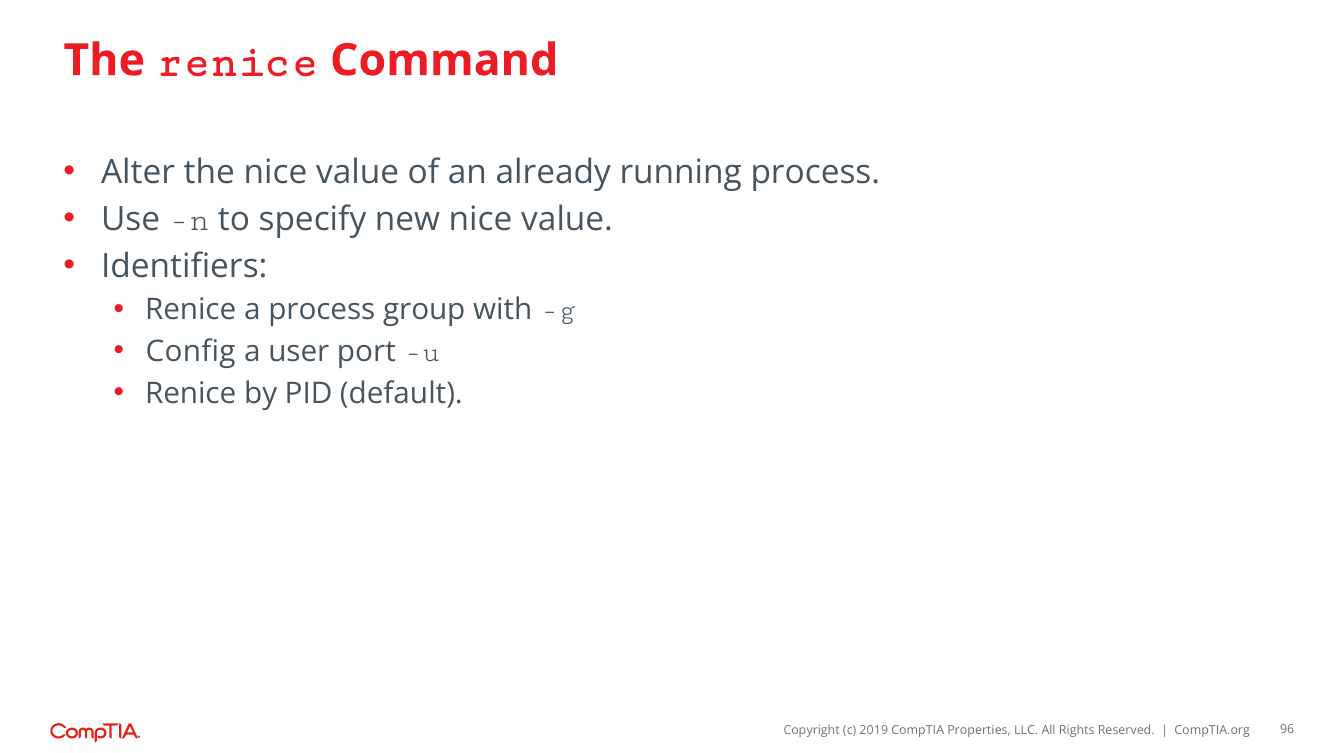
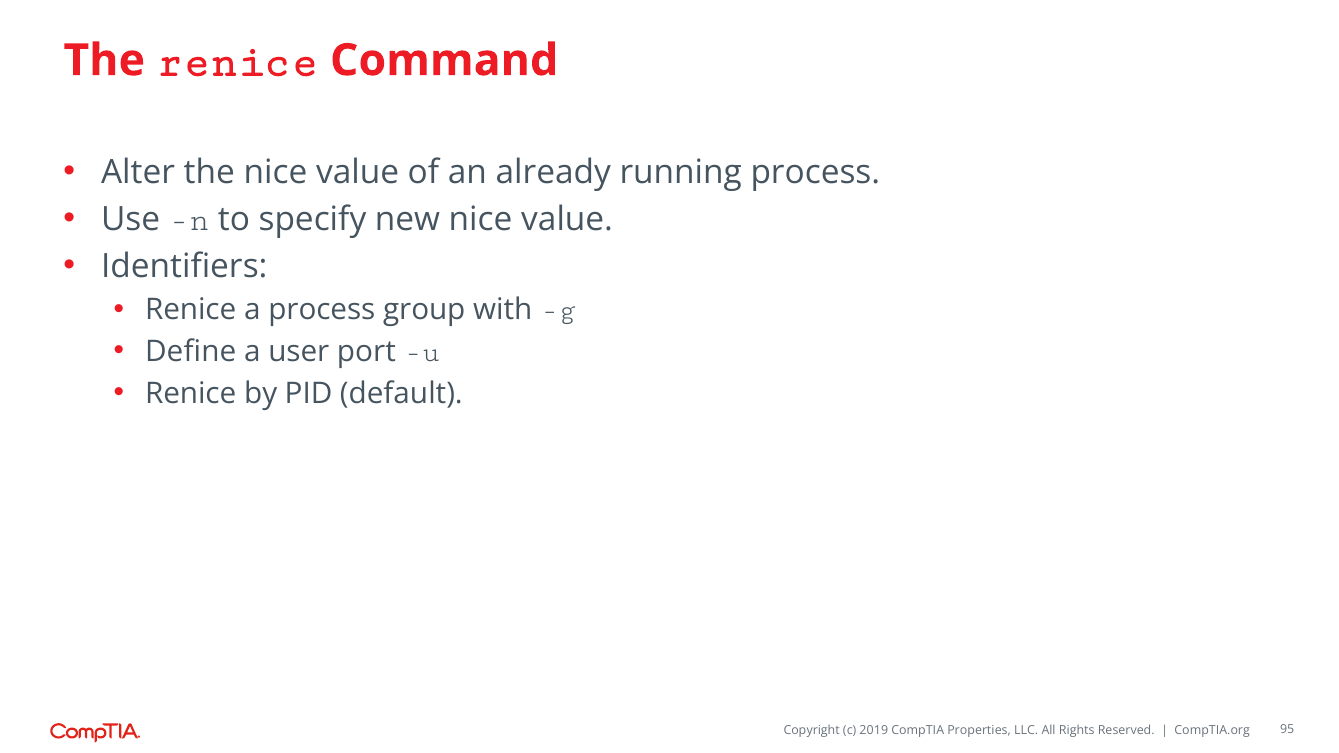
Config: Config -> Define (191, 352)
96: 96 -> 95 (1287, 730)
